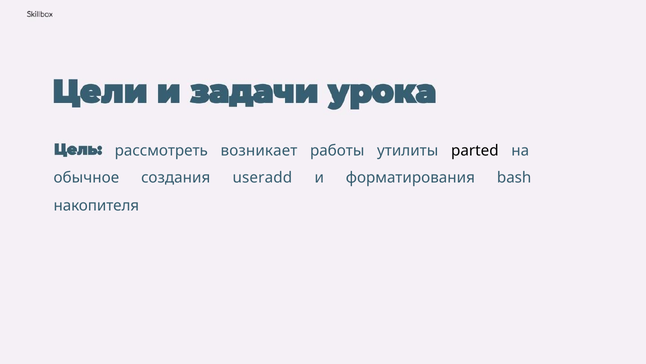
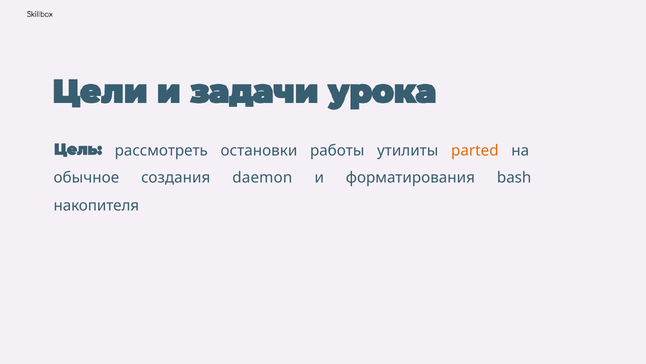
возникает: возникает -> остановки (259, 150)
parted colour: black -> orange (475, 150)
useradd: useradd -> daemon (262, 178)
